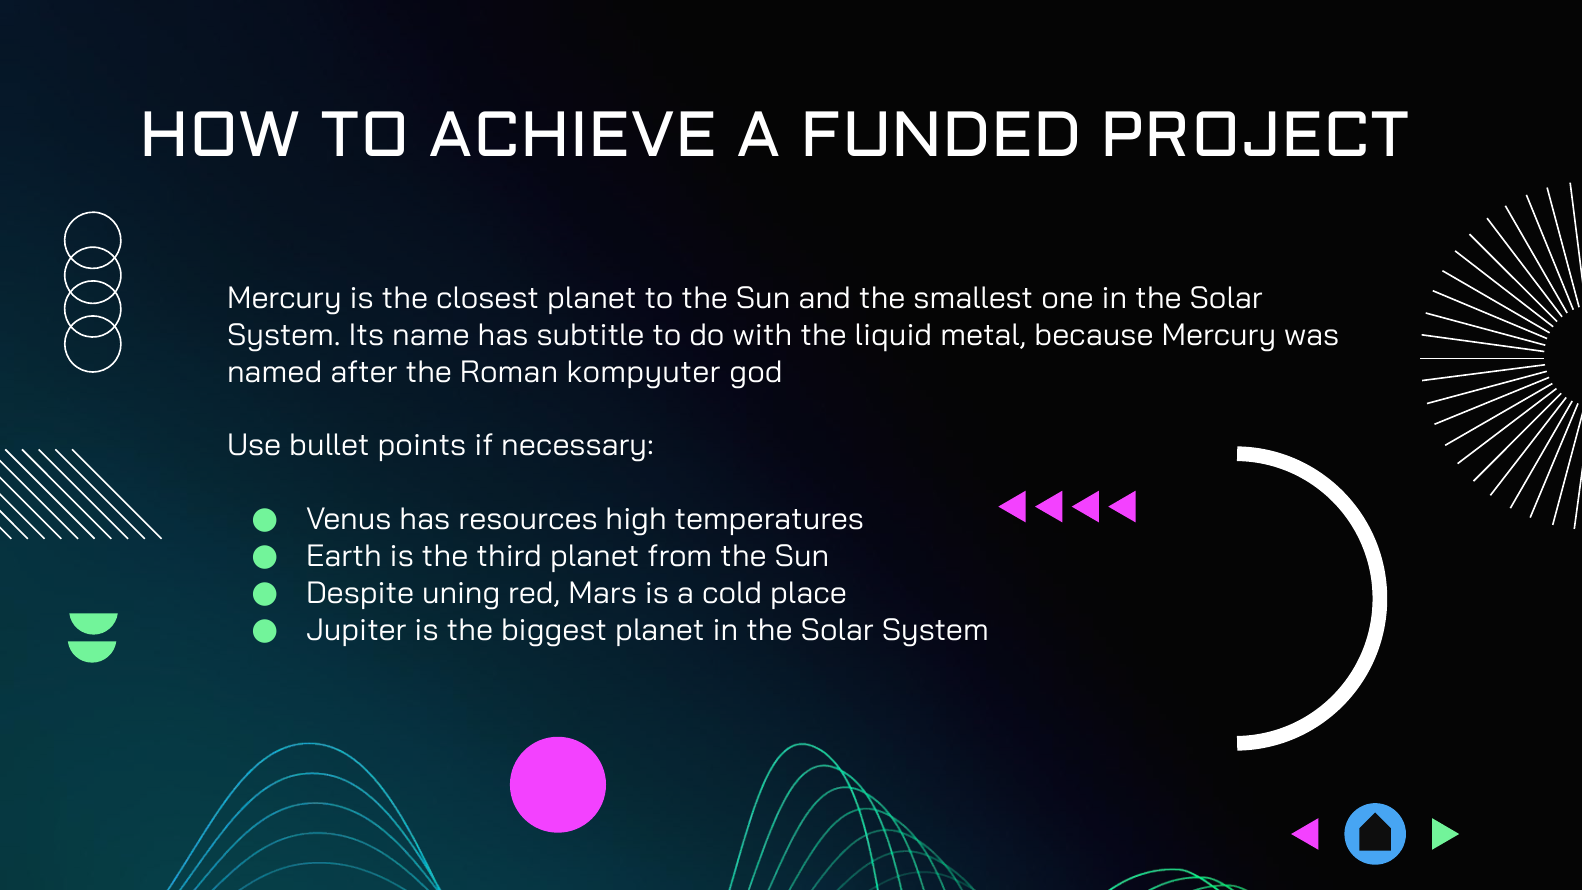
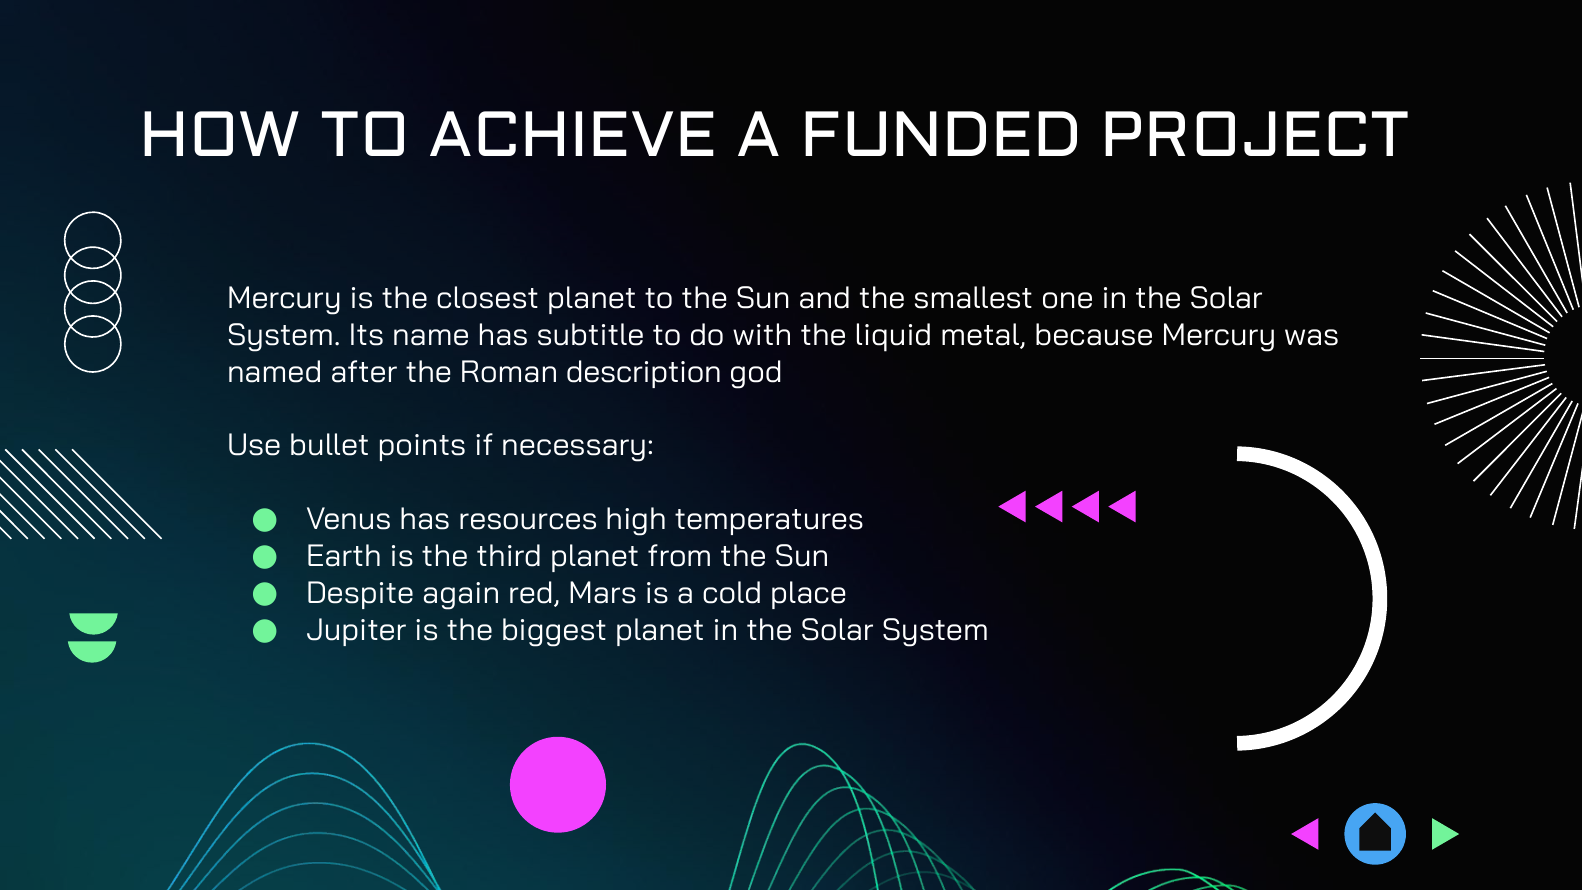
kompyuter: kompyuter -> description (644, 372)
uning: uning -> again (461, 593)
